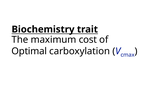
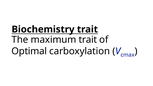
maximum cost: cost -> trait (88, 40)
